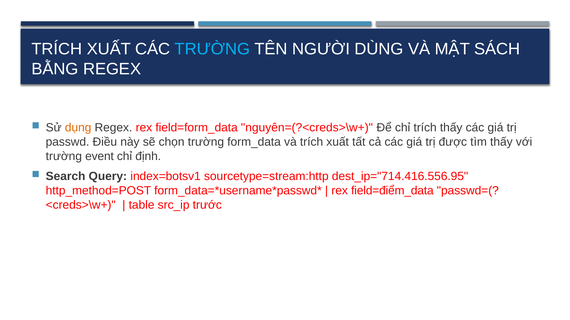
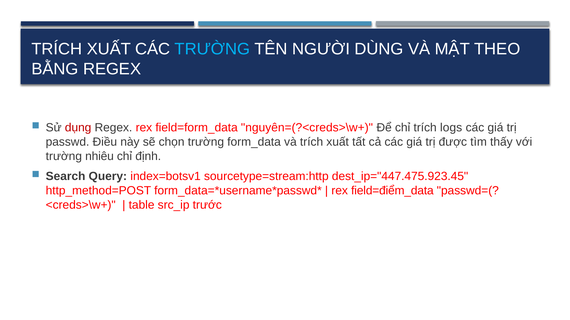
SÁCH: SÁCH -> THEO (497, 49)
dụng colour: orange -> red (78, 128)
trích thấy: thấy -> logs (451, 128)
event: event -> nhiêu (100, 156)
dest_ip="714.416.556.95: dest_ip="714.416.556.95 -> dest_ip="447.475.923.45 (400, 177)
